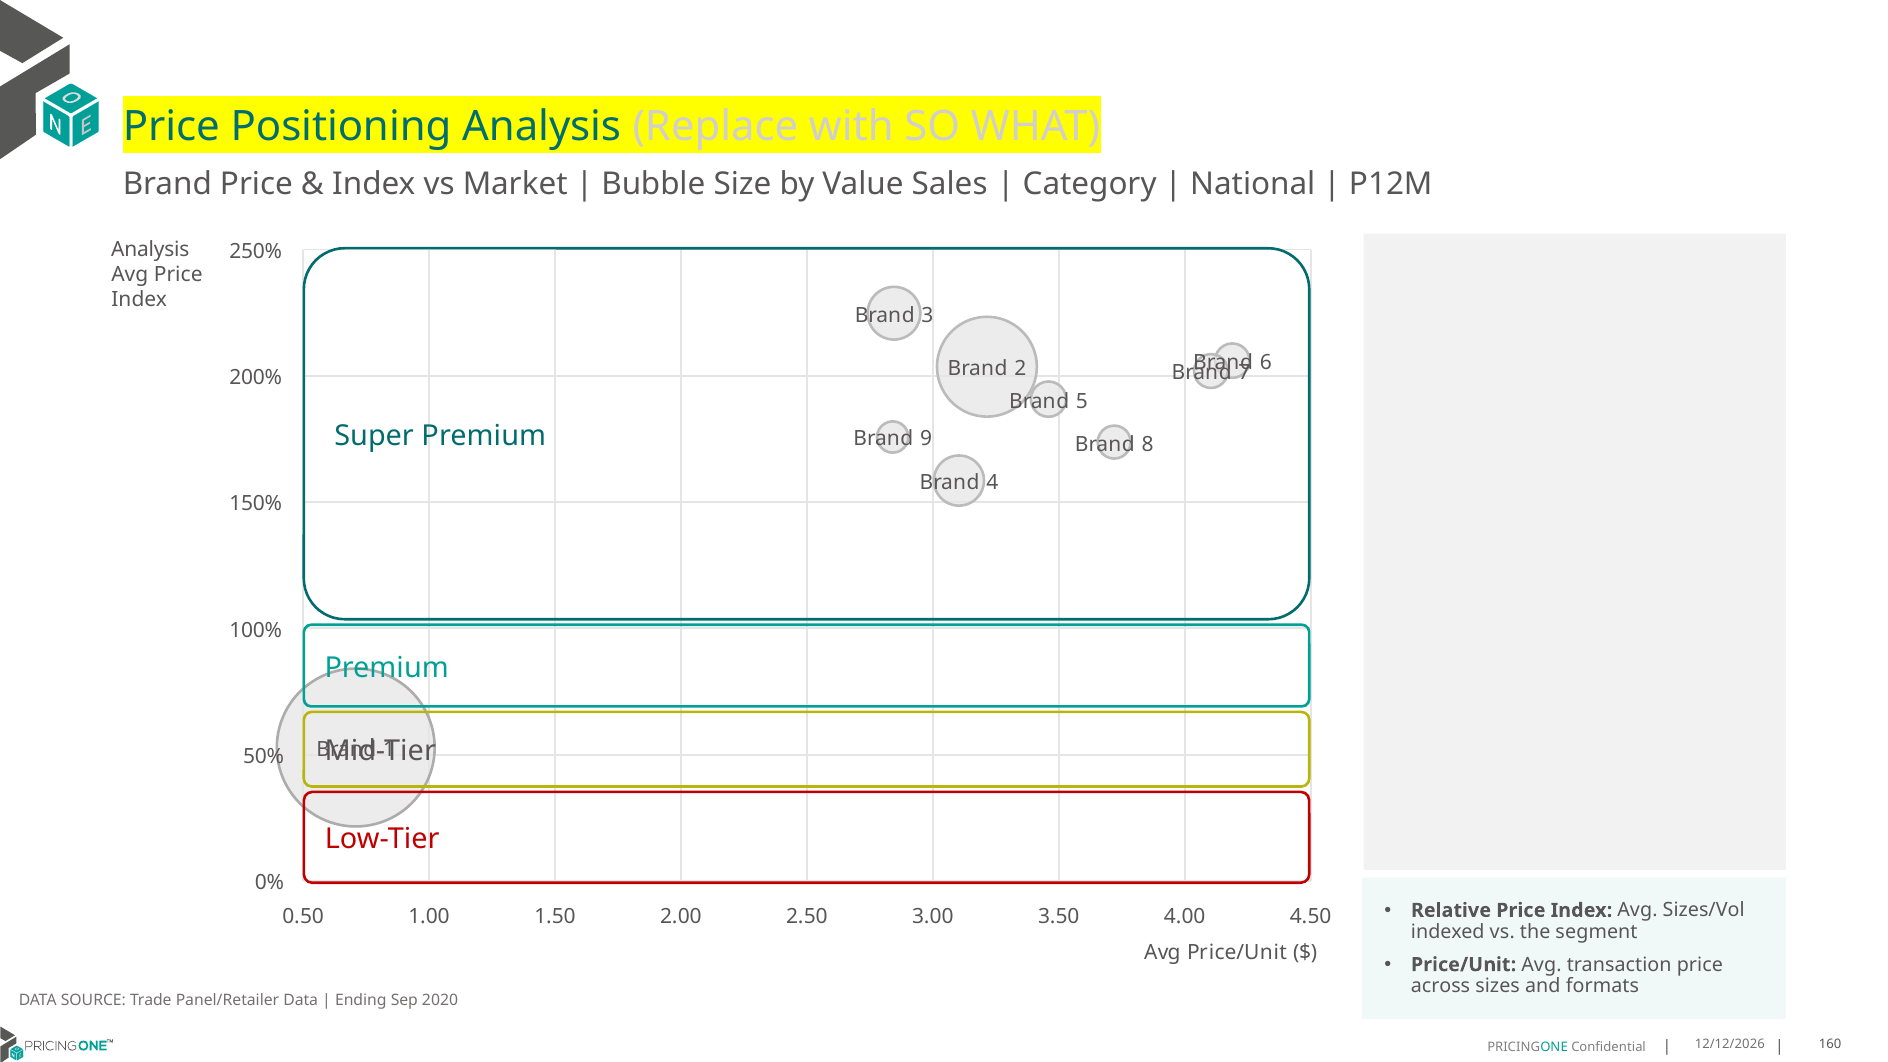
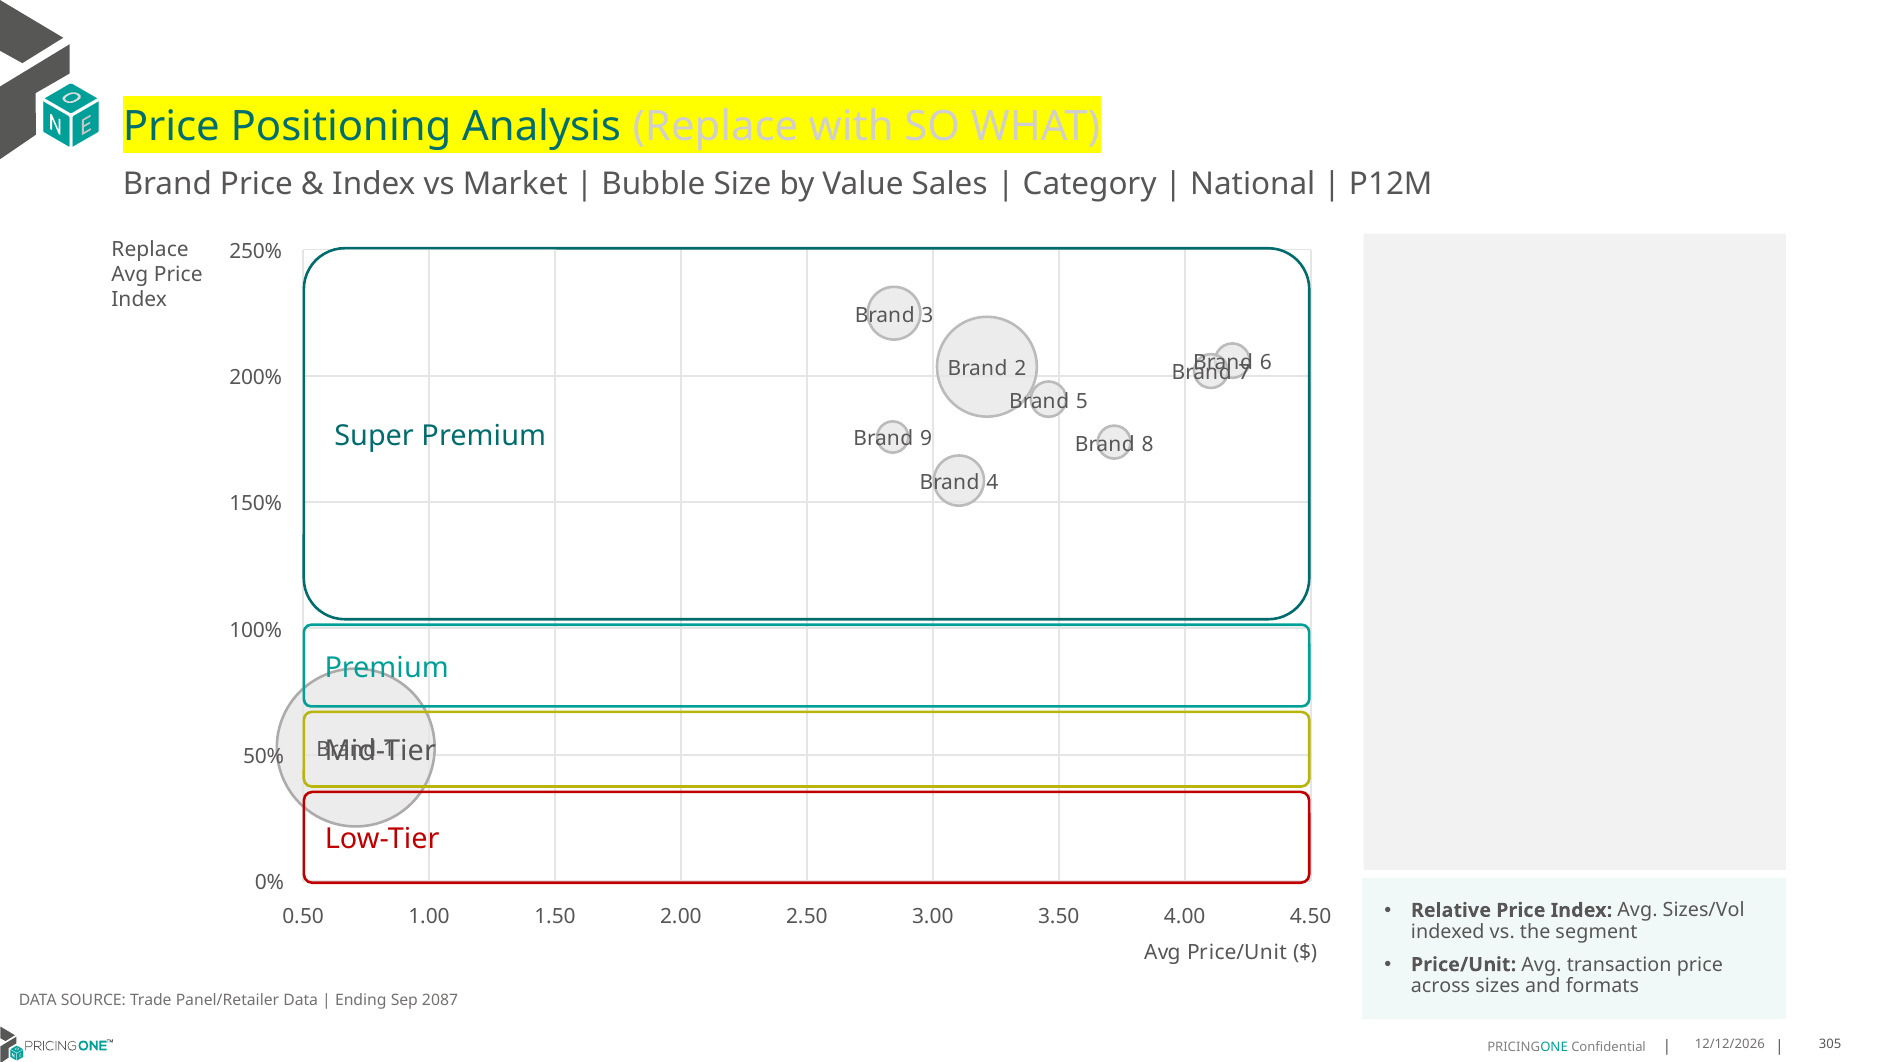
Analysis: Analysis -> Replace (150, 250)
2020: 2020 -> 2087 (440, 1000)
160: 160 -> 305 (1830, 1044)
